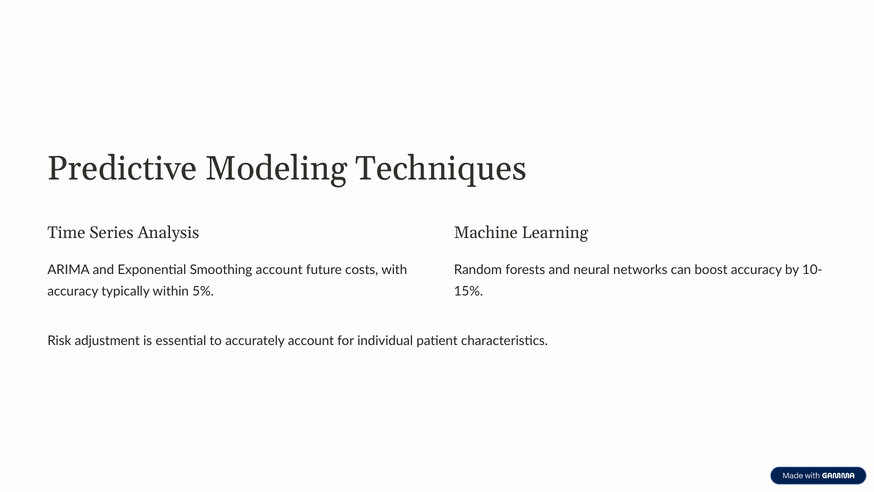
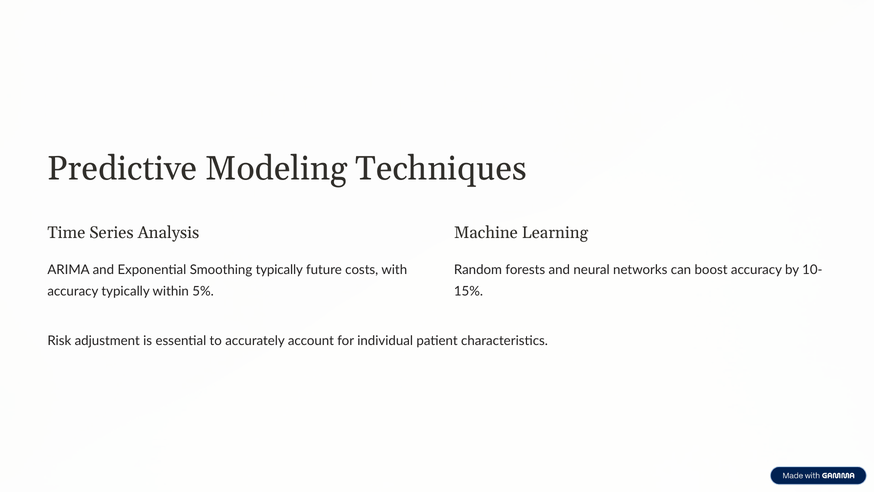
Smoothing account: account -> typically (279, 270)
